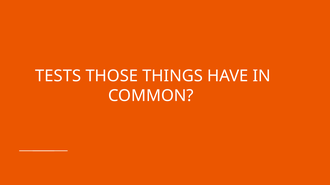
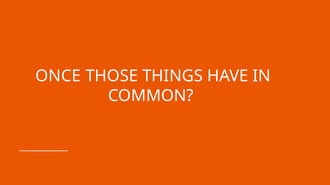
TESTS: TESTS -> ONCE (58, 76)
